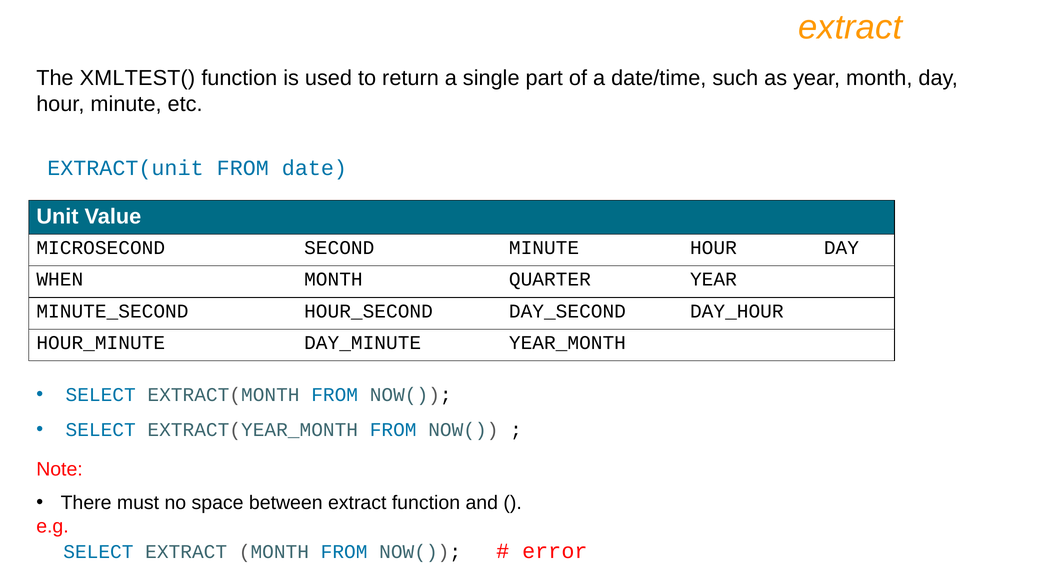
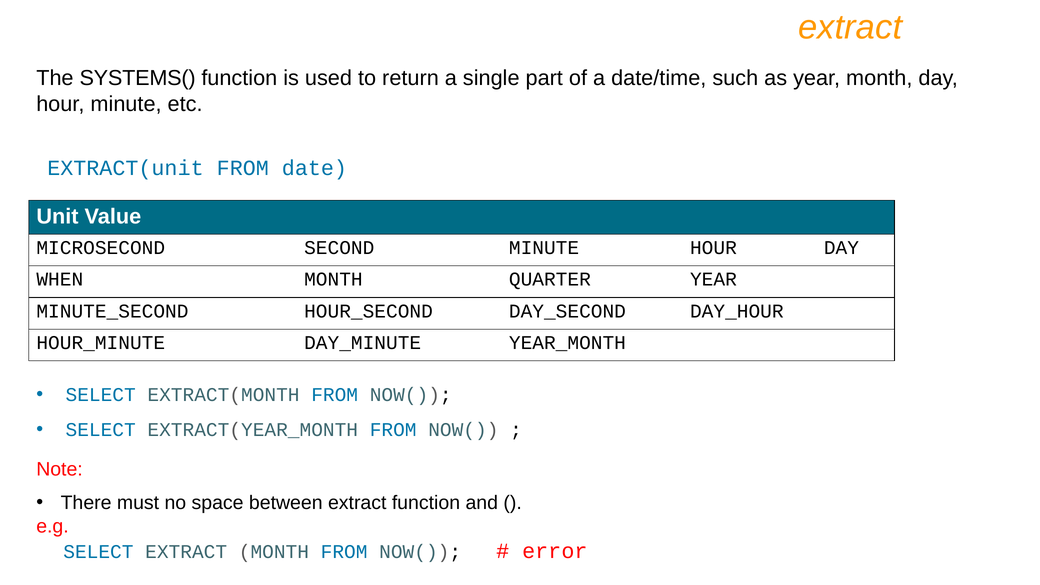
XMLTEST(: XMLTEST( -> SYSTEMS( (138, 78)
